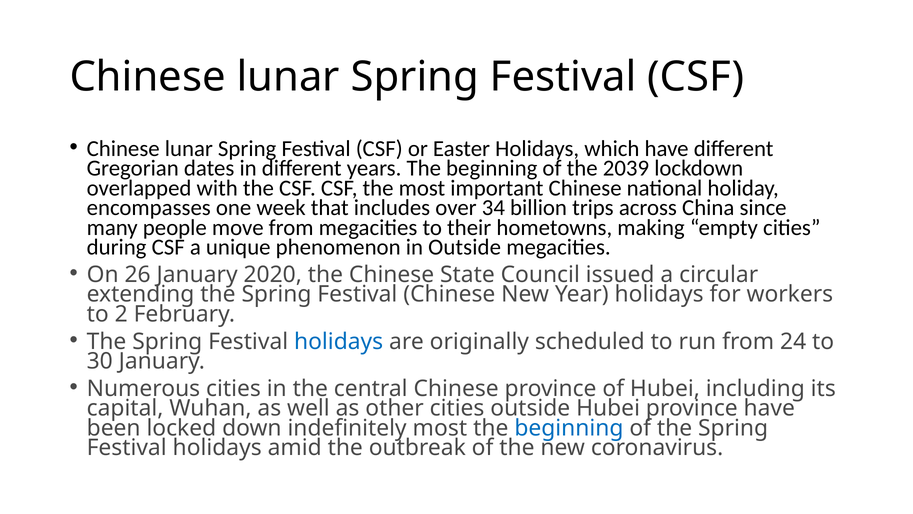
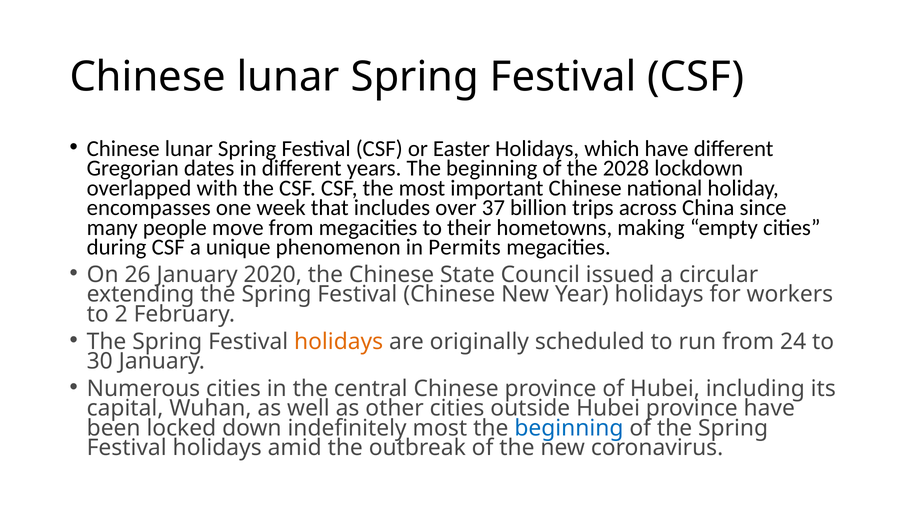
2039: 2039 -> 2028 (626, 168)
34: 34 -> 37 (493, 208)
in Outside: Outside -> Permits (465, 247)
holidays colour: blue -> orange (339, 341)
